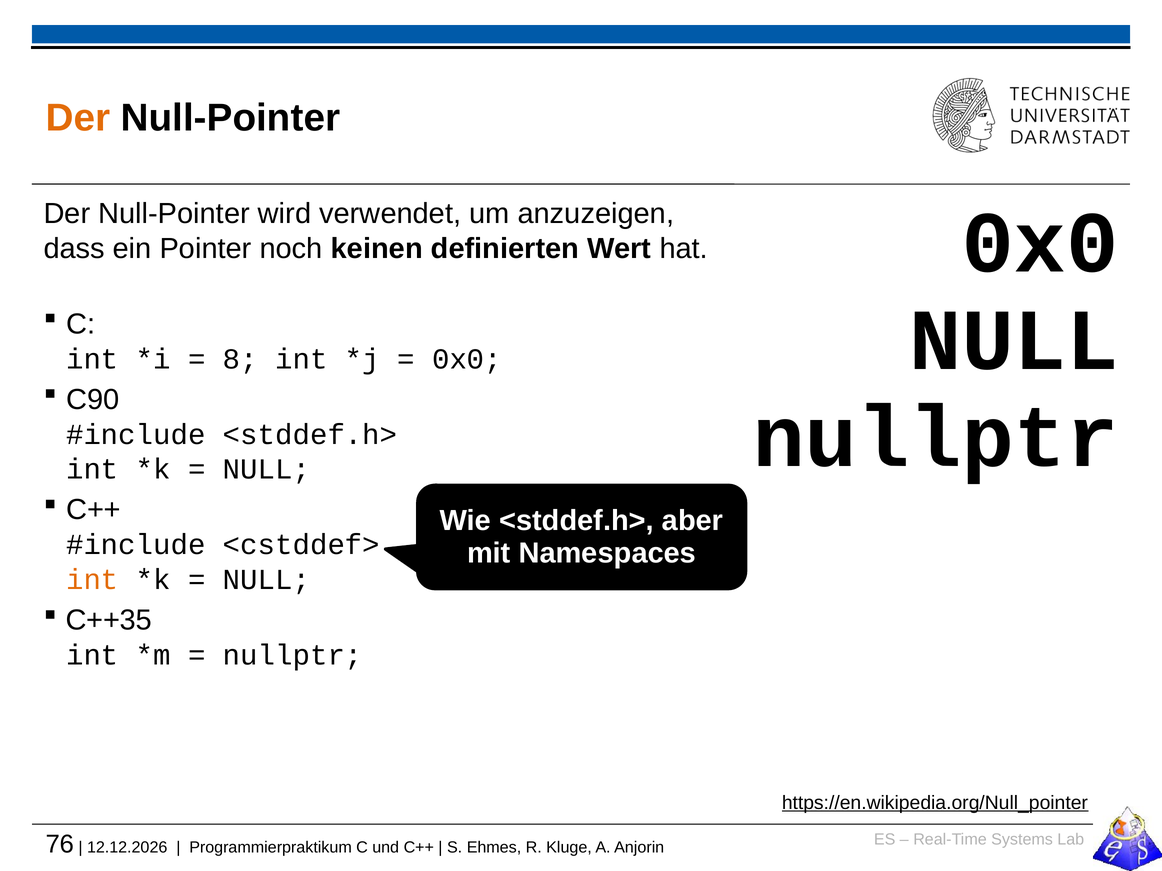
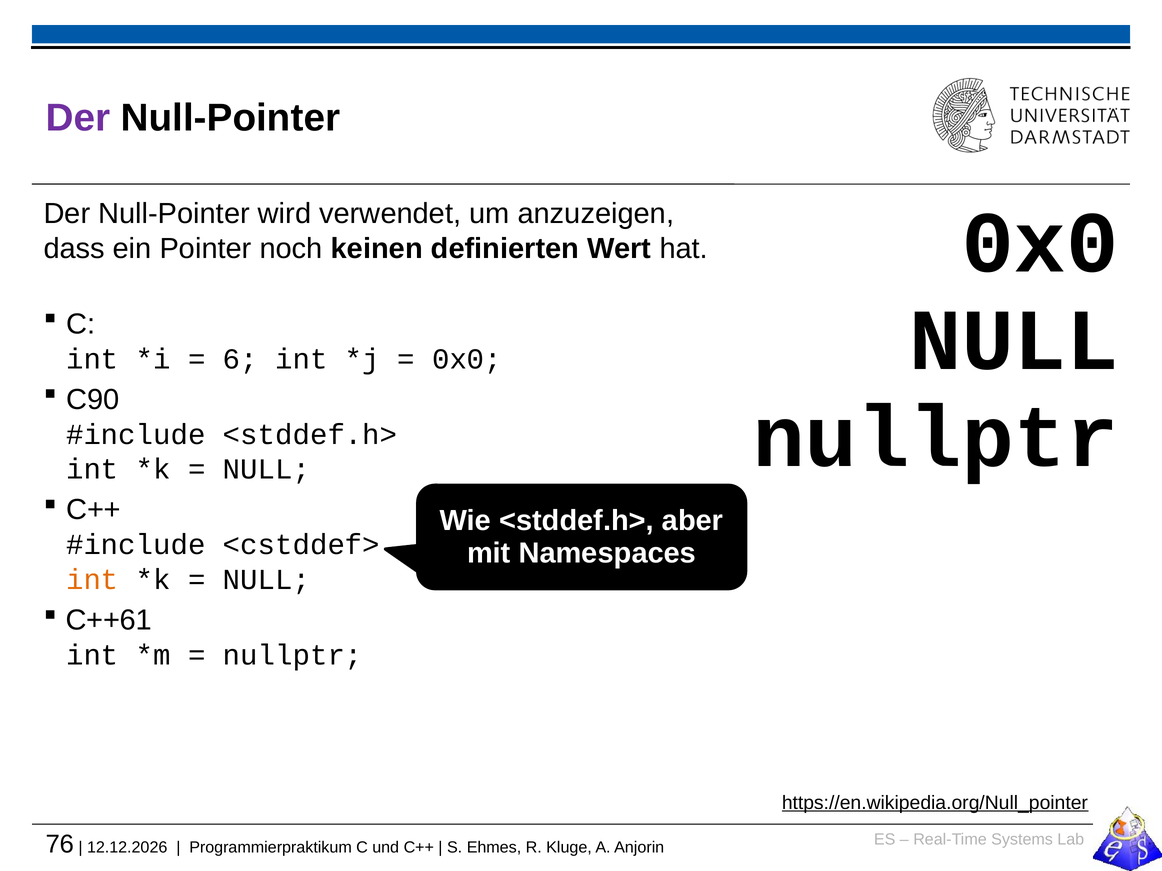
Der colour: orange -> purple (78, 118)
8: 8 -> 6 (240, 359)
C++35: C++35 -> C++61 (109, 621)
